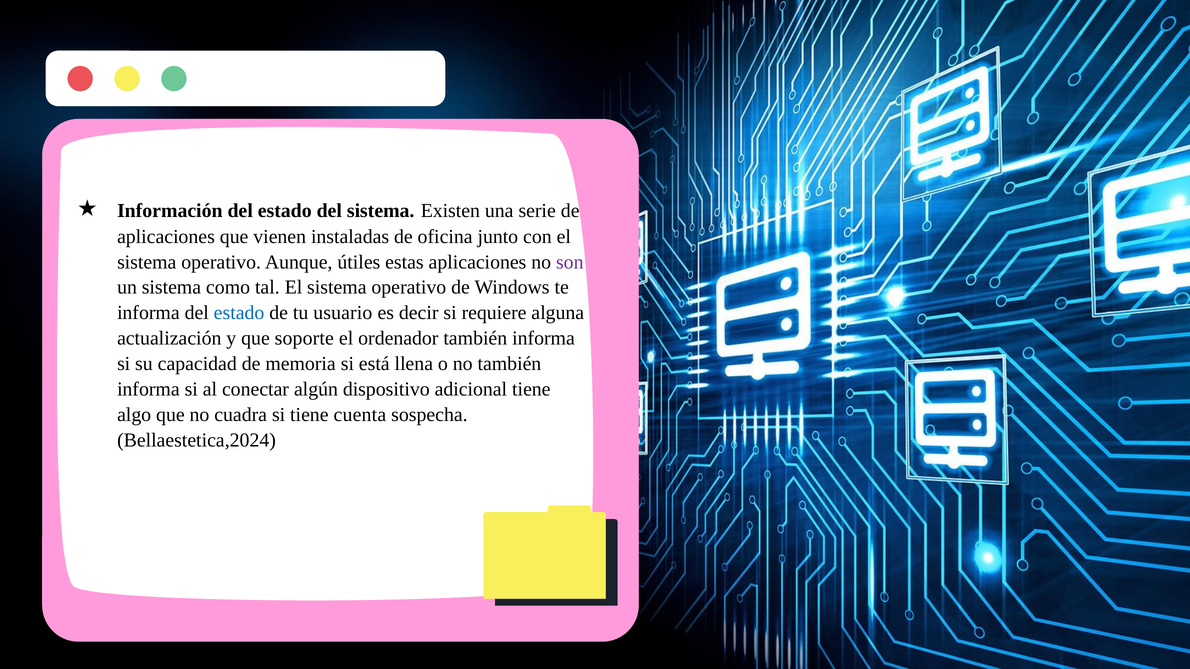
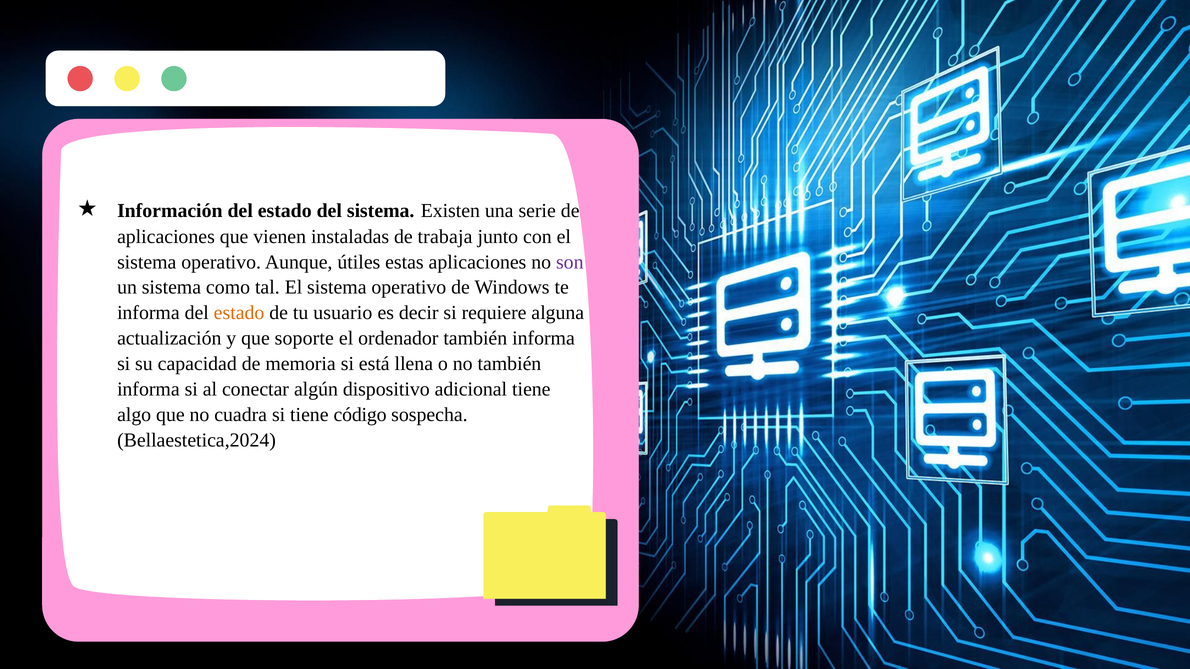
oficina: oficina -> trabaja (445, 237)
estado colour: blue -> orange (239, 313)
cuenta: cuenta -> código (360, 415)
